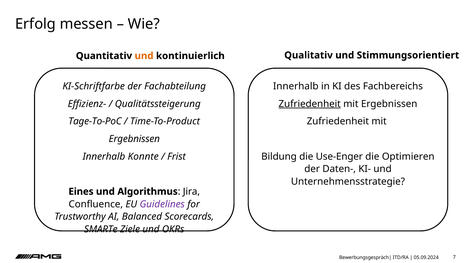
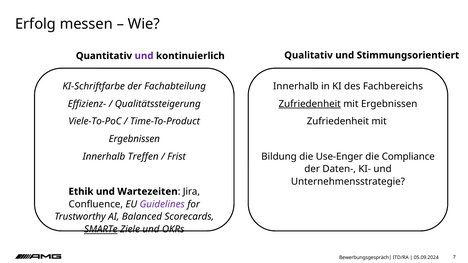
und colour: orange -> purple (144, 56)
Tage-To-PoC: Tage-To-PoC -> Viele-To-PoC (95, 122)
Konnte: Konnte -> Treffen (143, 157)
Optimieren: Optimieren -> Compliance (408, 157)
Eines: Eines -> Ethik (81, 192)
Algorithmus: Algorithmus -> Wartezeiten (148, 192)
SMARTe underline: none -> present (101, 230)
